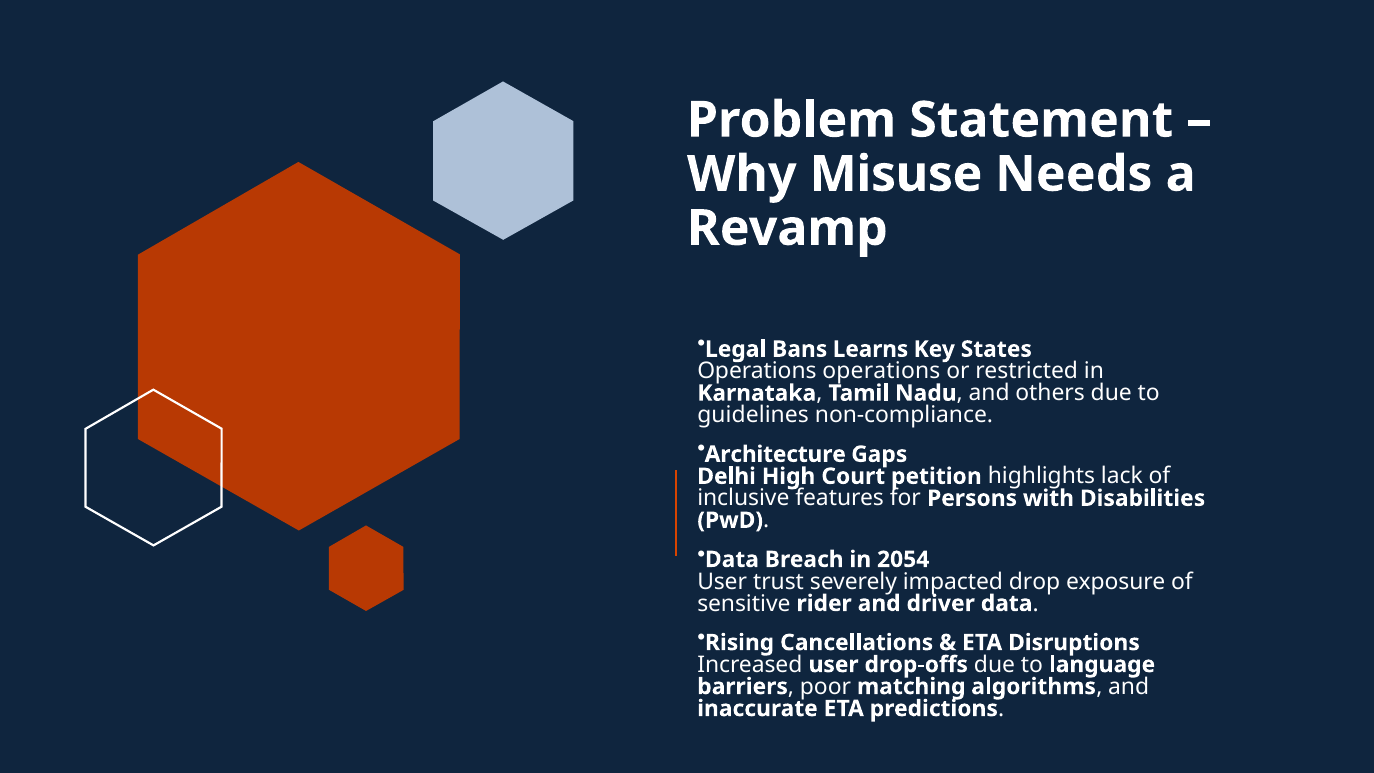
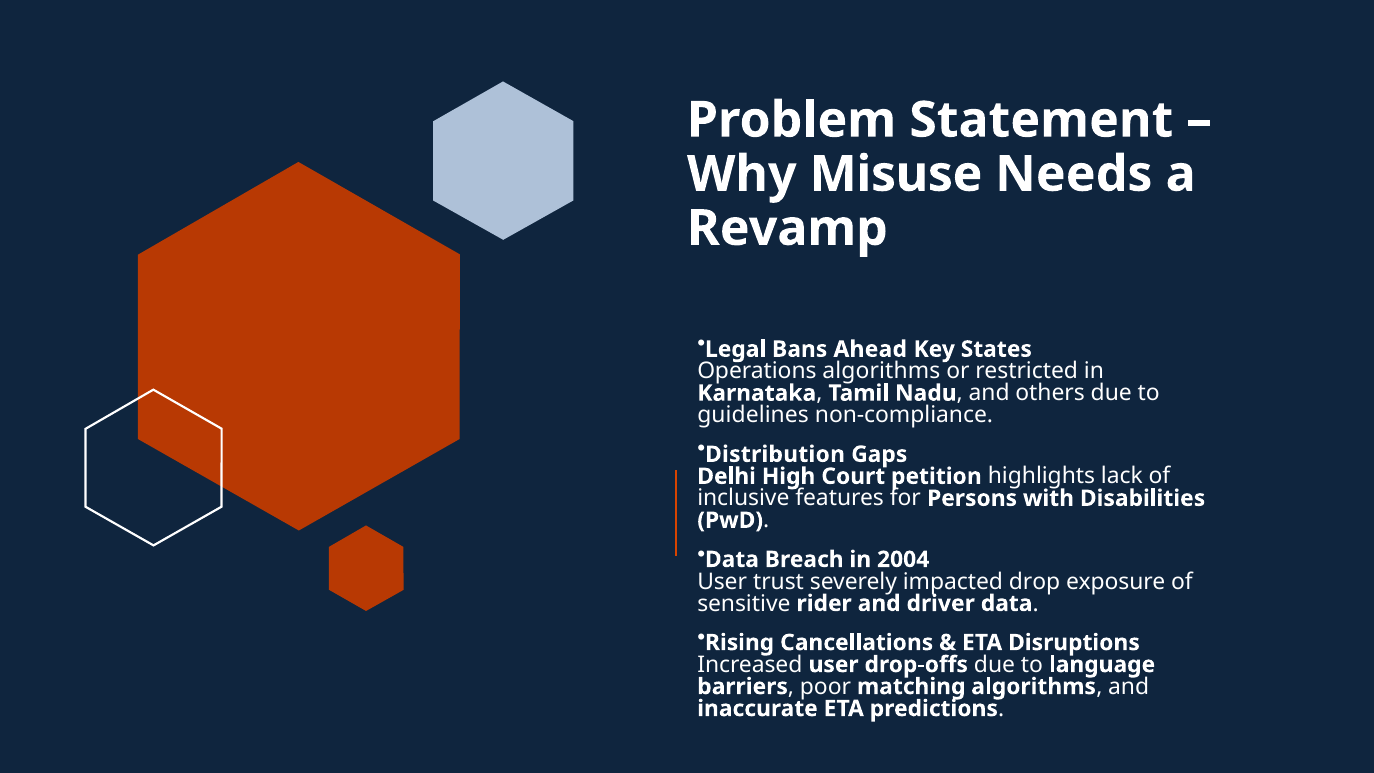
Learns: Learns -> Ahead (870, 349)
Operations operations: operations -> algorithms (881, 371)
Architecture: Architecture -> Distribution (775, 454)
2054: 2054 -> 2004 (903, 559)
